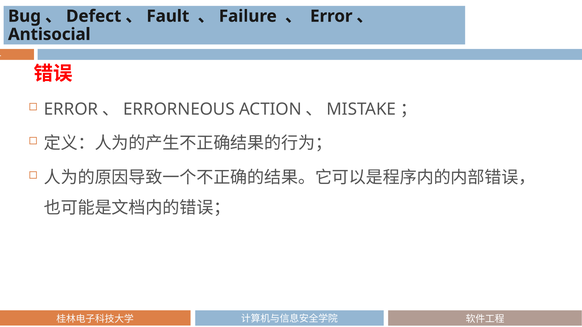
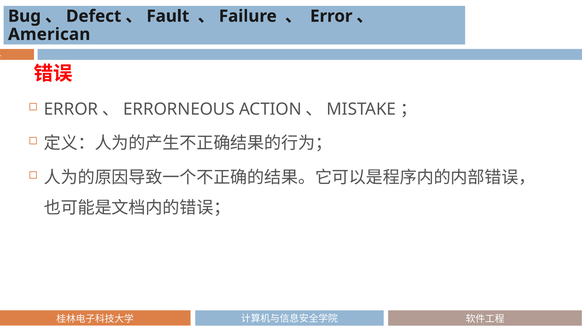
Antisocial: Antisocial -> American (49, 34)
